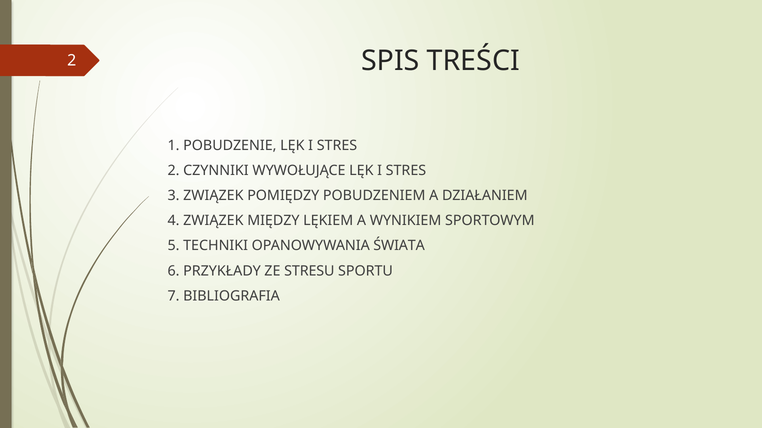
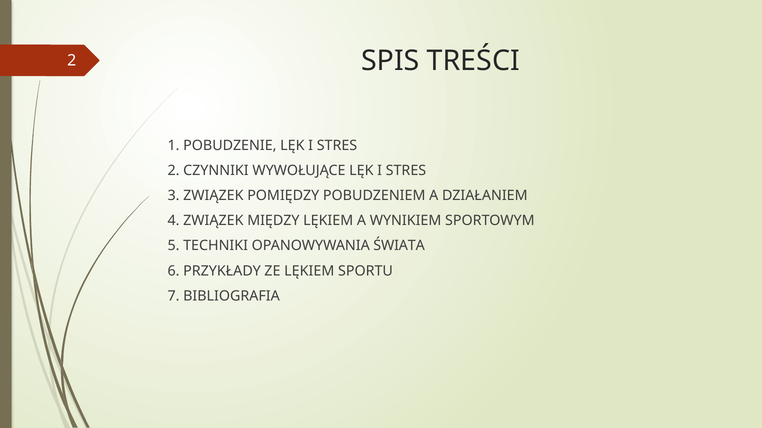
ZE STRESU: STRESU -> LĘKIEM (309, 271)
